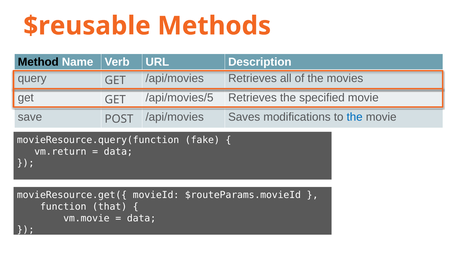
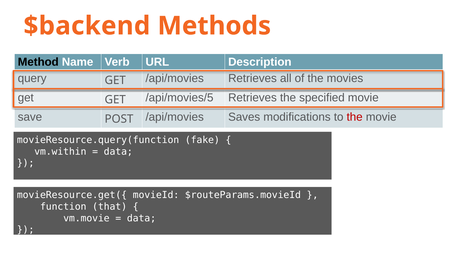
$reusable: $reusable -> $backend (87, 26)
the colour: blue -> red (355, 117)
vm.return: vm.return -> vm.within (60, 151)
